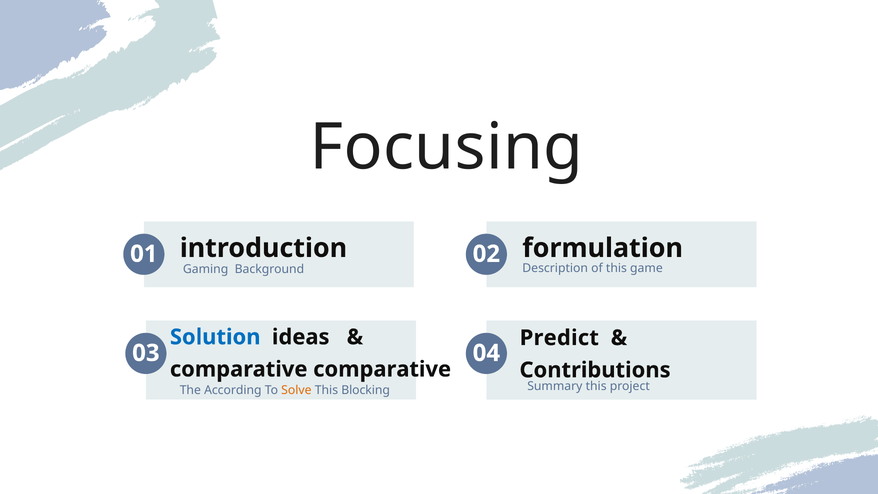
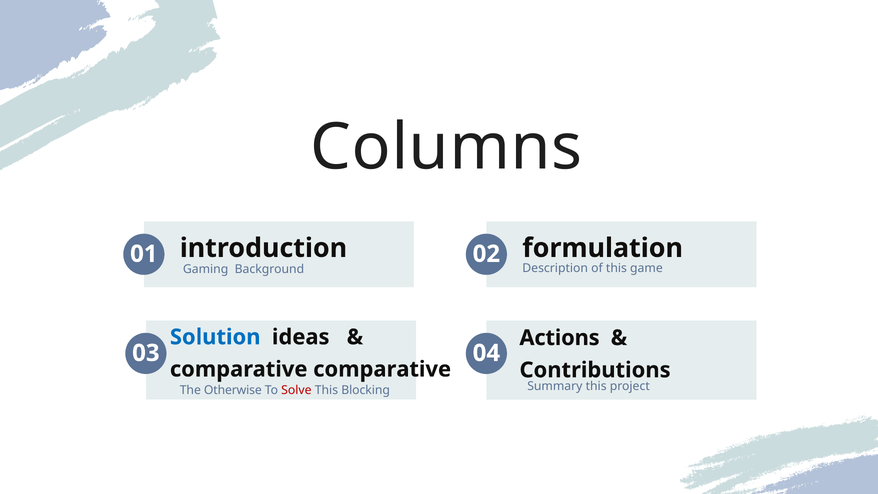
Focusing: Focusing -> Columns (446, 147)
Predict: Predict -> Actions (560, 338)
According: According -> Otherwise (233, 390)
Solve colour: orange -> red (296, 390)
